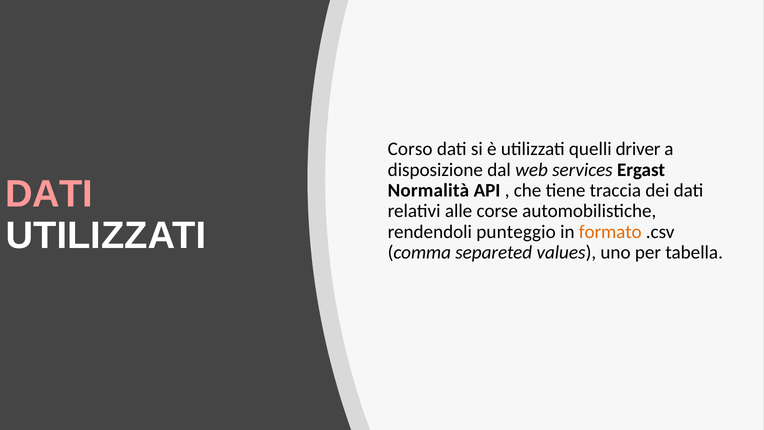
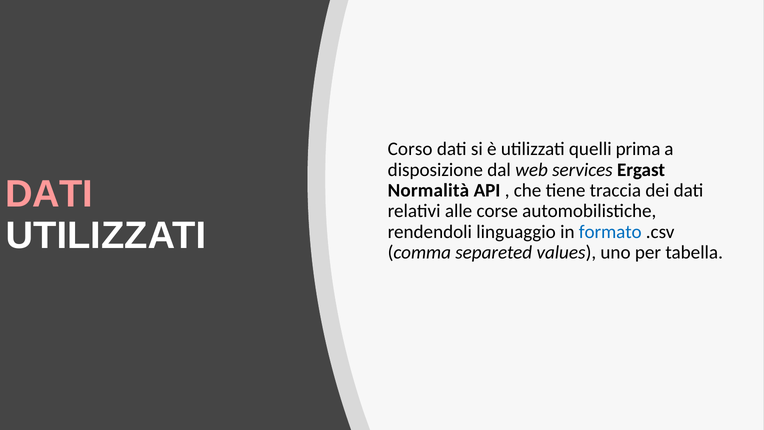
driver: driver -> prima (638, 149)
punteggio: punteggio -> linguaggio (516, 232)
formato colour: orange -> blue (610, 232)
